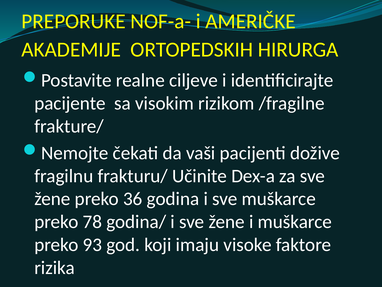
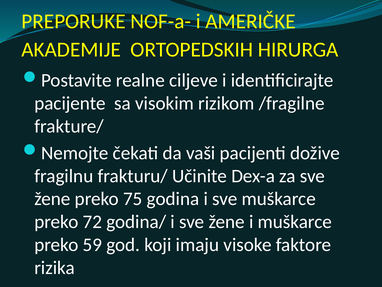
36: 36 -> 75 (133, 199)
78: 78 -> 72 (92, 221)
93: 93 -> 59 (92, 244)
